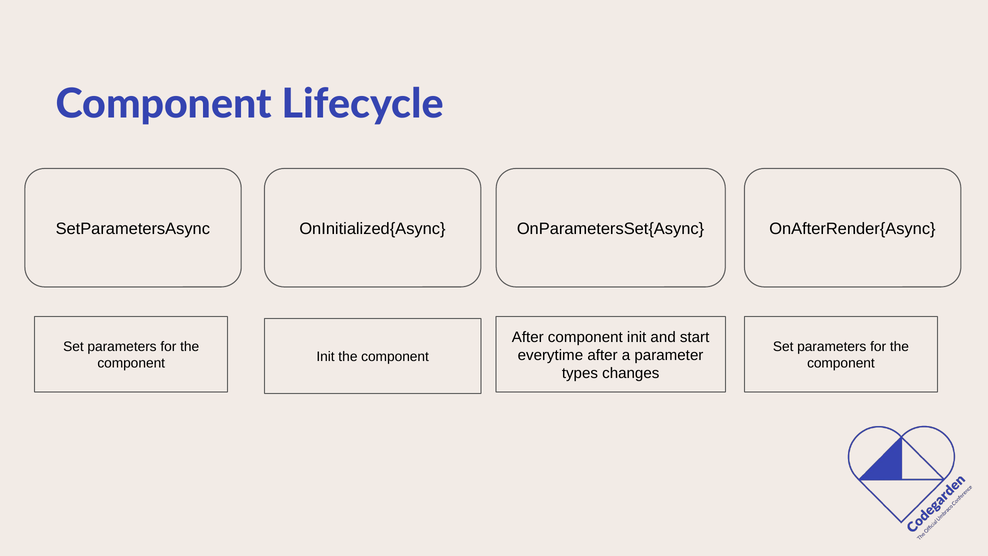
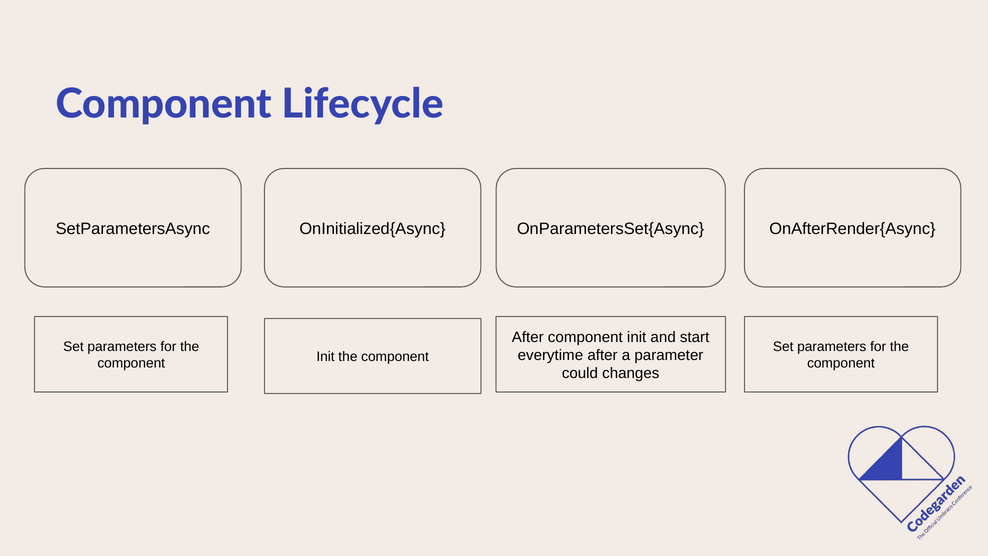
types: types -> could (580, 373)
